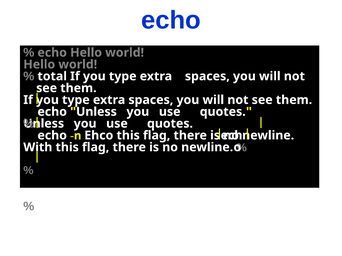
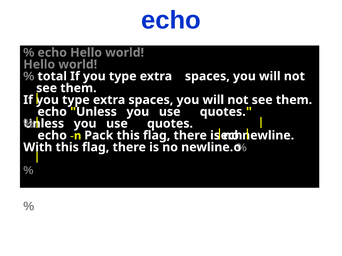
Ehco: Ehco -> Pack (99, 136)
